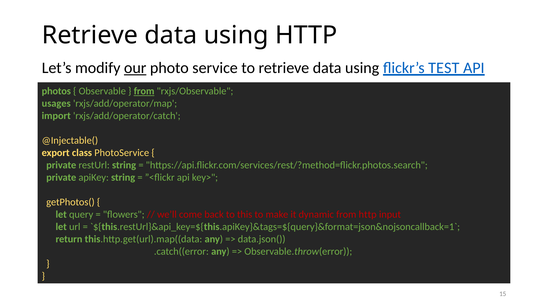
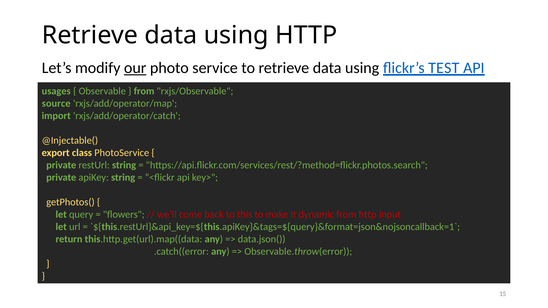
photos: photos -> usages (56, 91)
from underline: present -> none (144, 91)
usages: usages -> source (56, 104)
